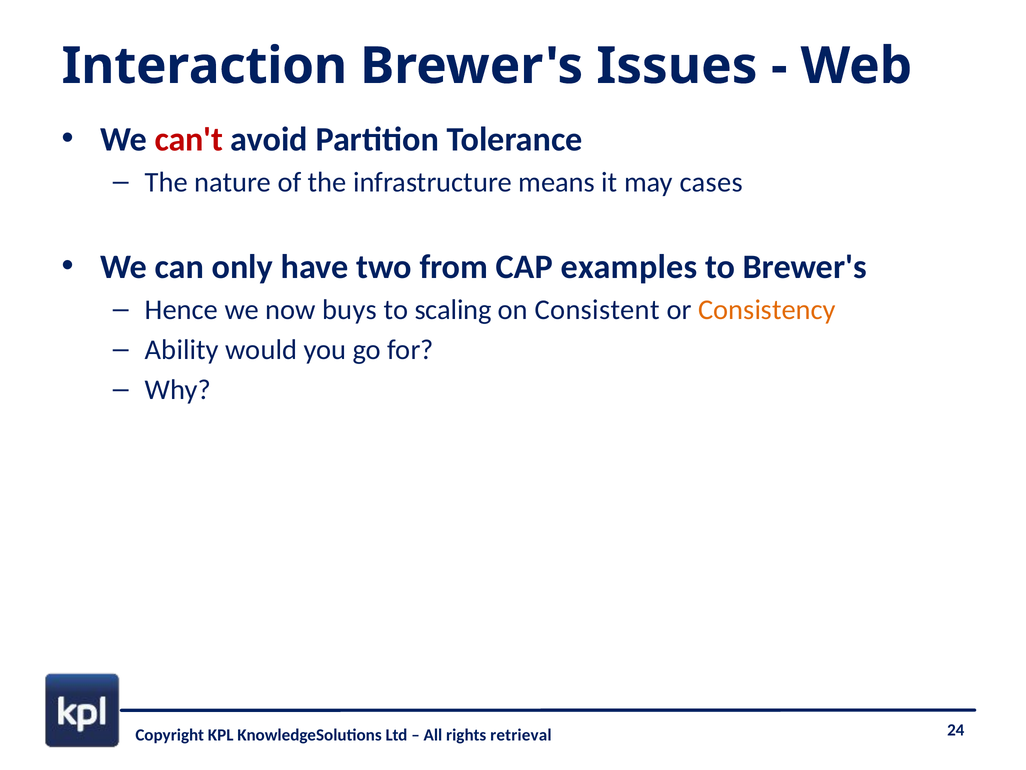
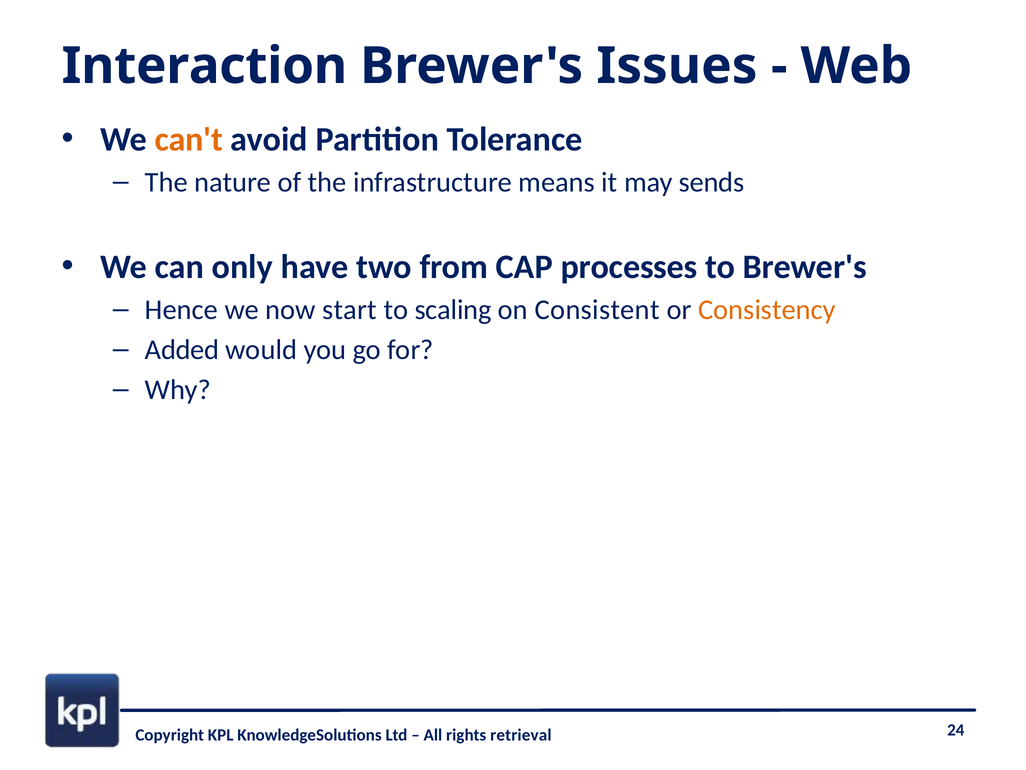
can't colour: red -> orange (189, 139)
cases: cases -> sends (712, 182)
examples: examples -> processes (629, 267)
buys: buys -> start (350, 310)
Ability: Ability -> Added (182, 350)
